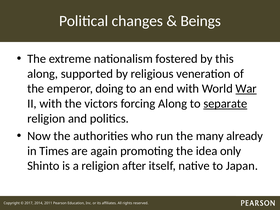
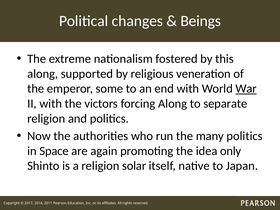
doing: doing -> some (109, 89)
separate underline: present -> none (225, 104)
many already: already -> politics (245, 136)
Times: Times -> Space (54, 151)
after: after -> solar (134, 166)
